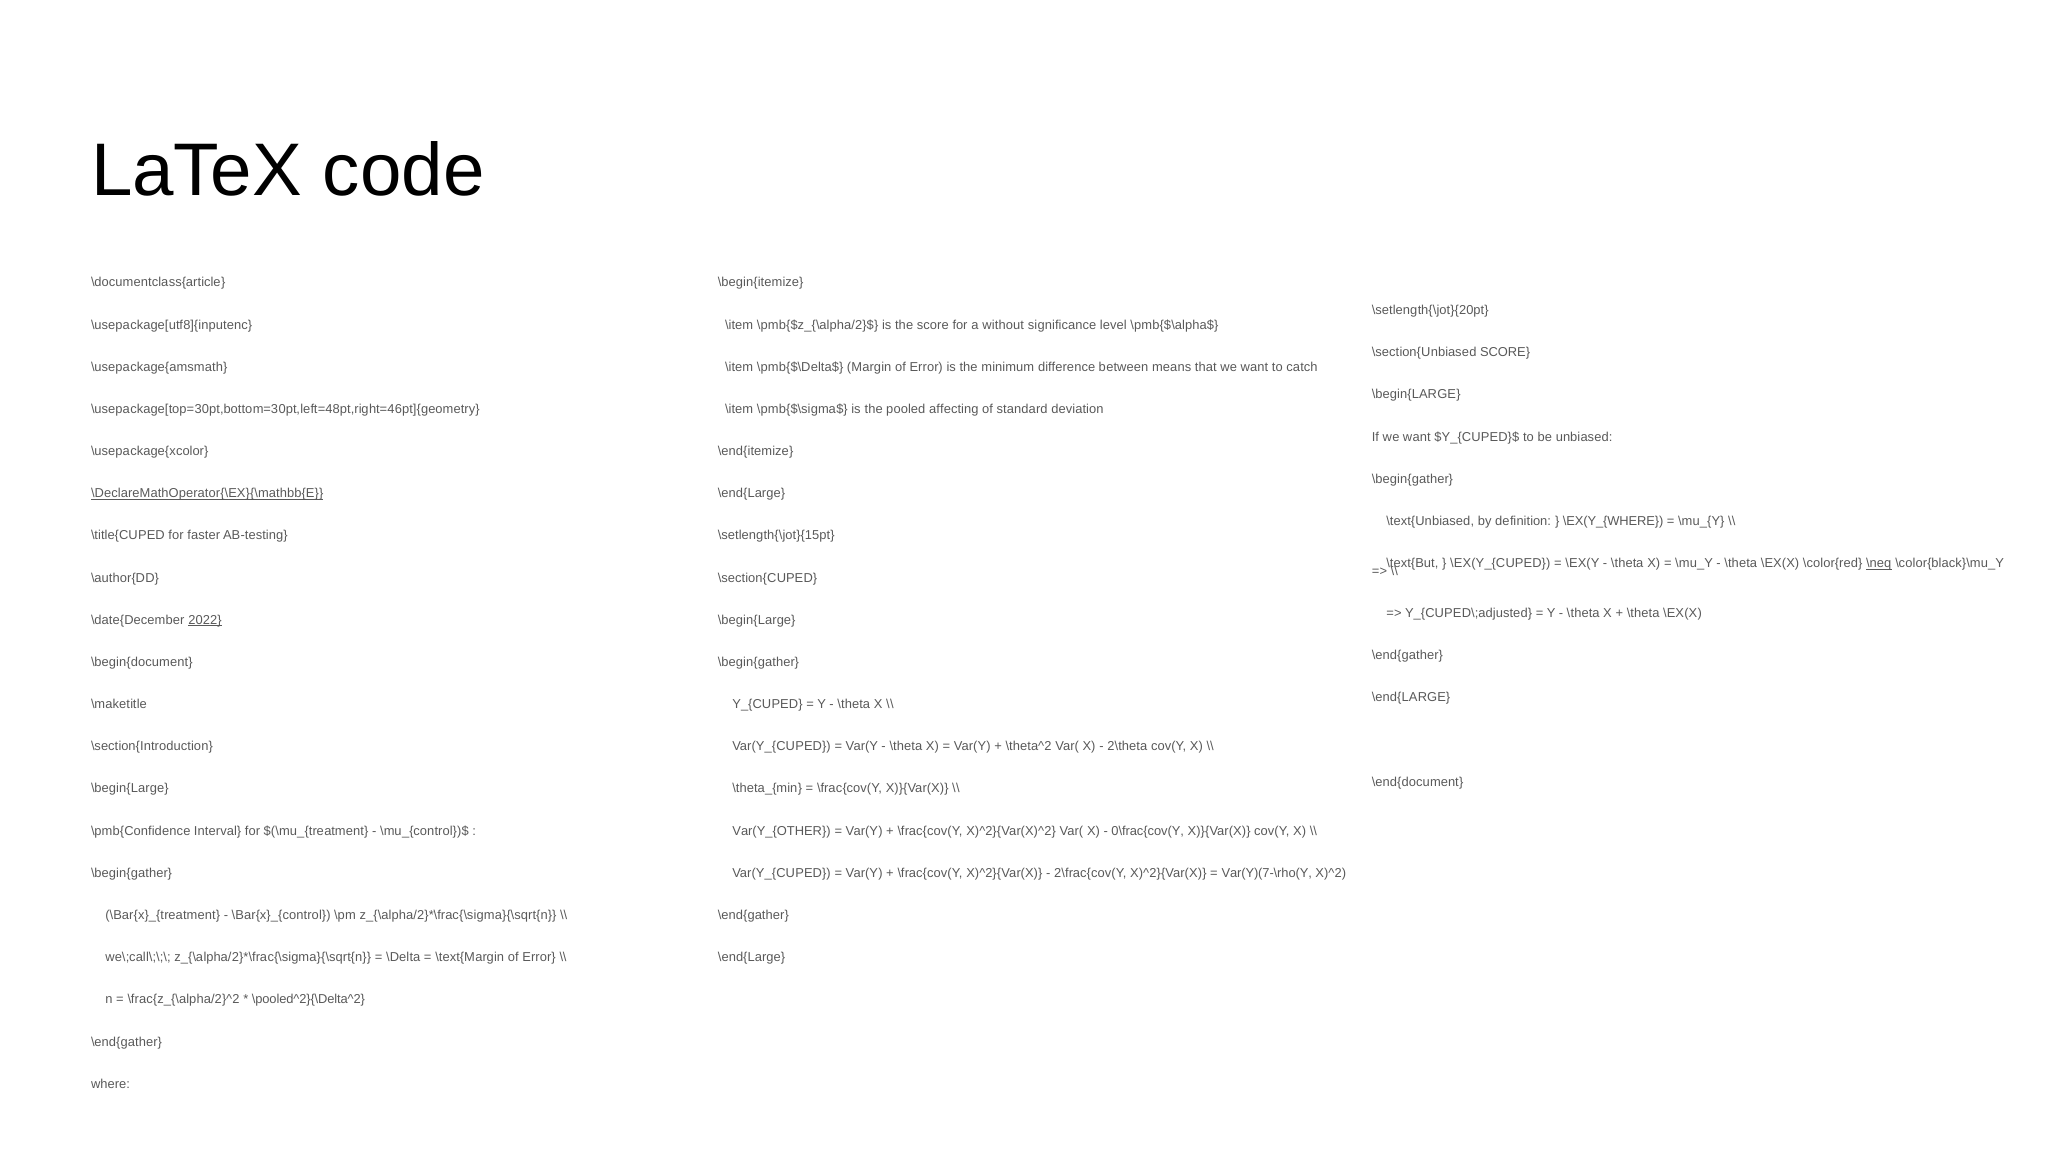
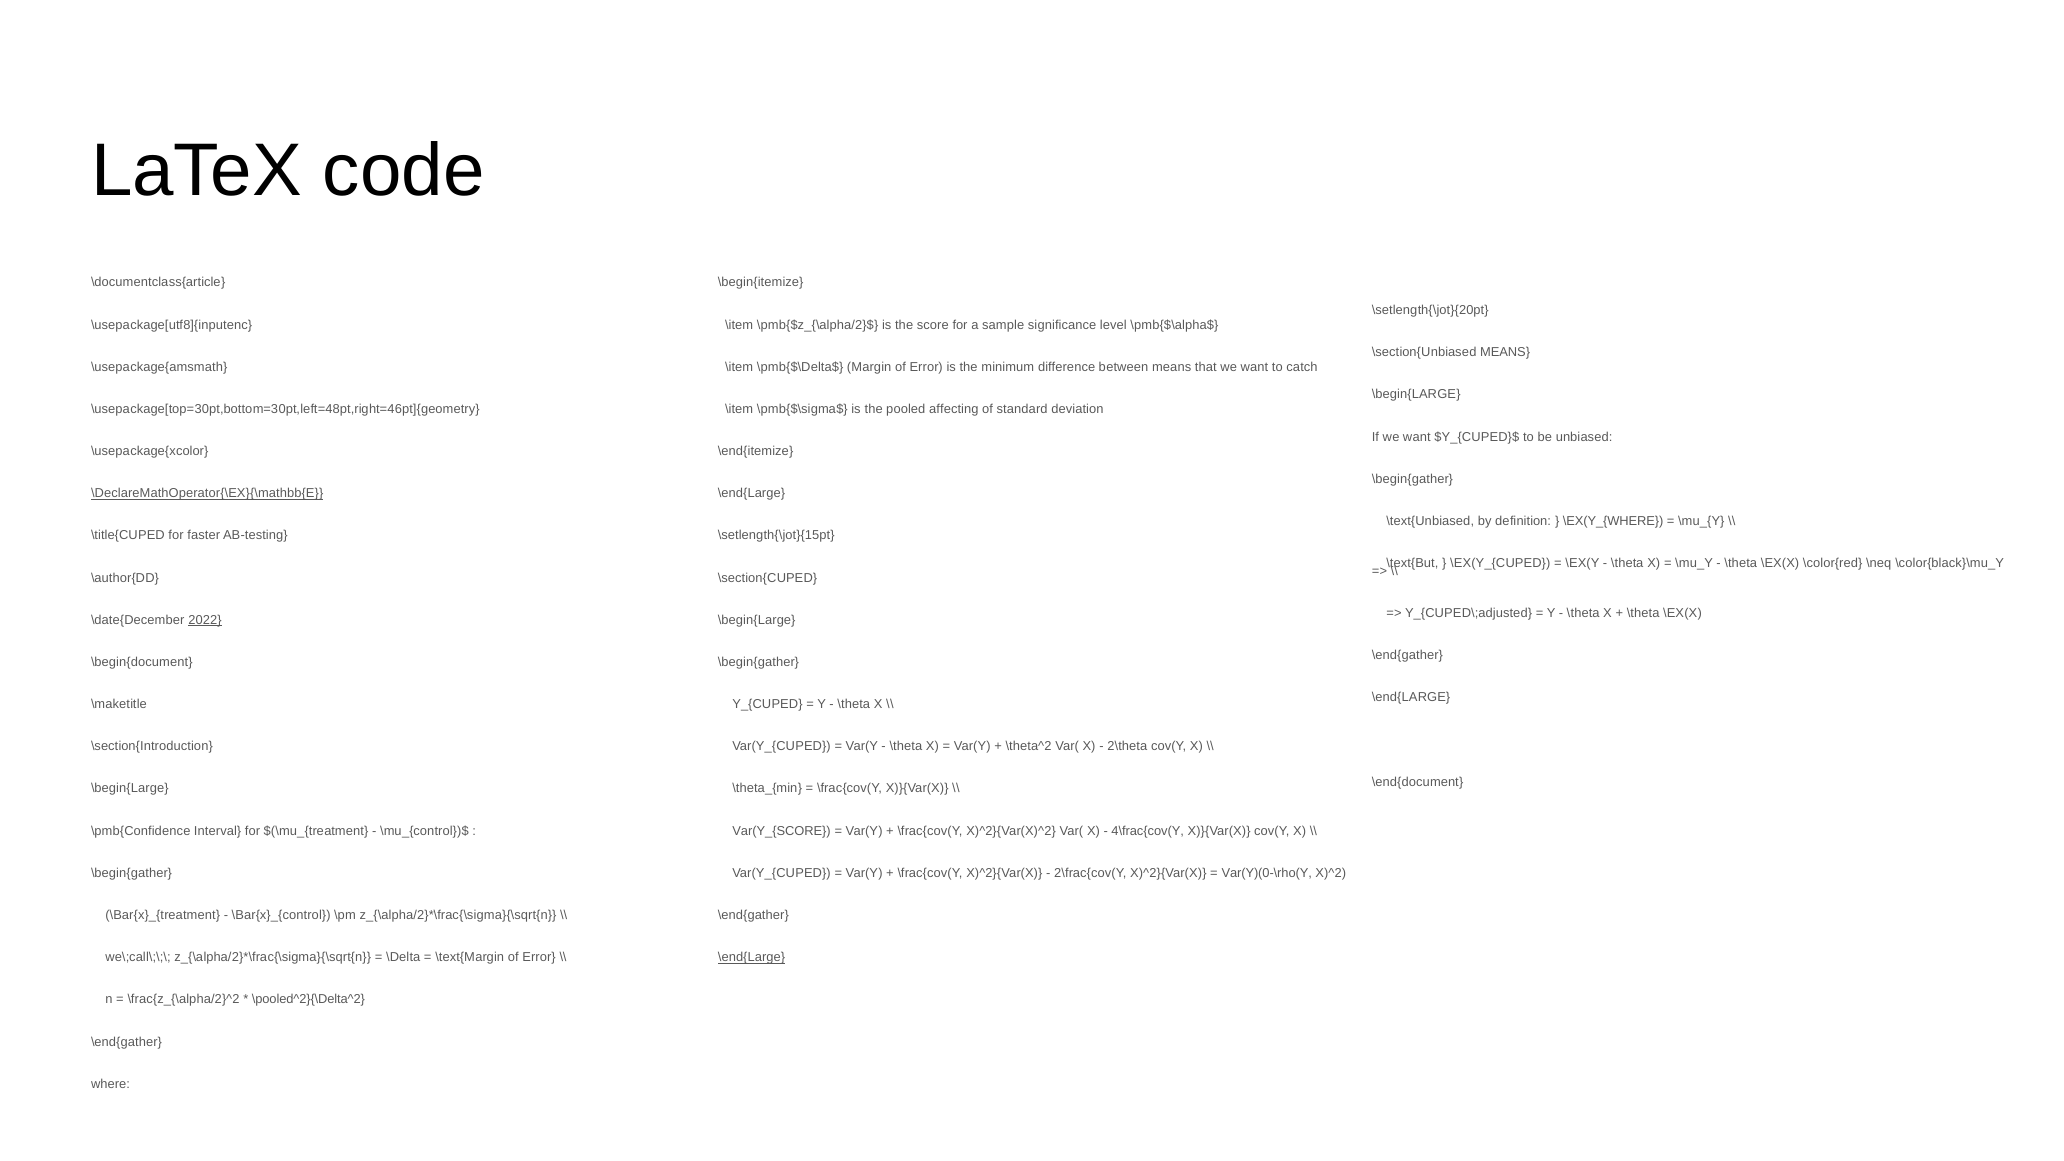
without: without -> sample (1003, 325)
\section{Unbiased SCORE: SCORE -> MEANS (1505, 353)
\neq underline: present -> none (1879, 563)
Var(Y_{OTHER: Var(Y_{OTHER -> Var(Y_{SCORE (782, 831)
0\frac{cov(Y: 0\frac{cov(Y -> 4\frac{cov(Y (1148, 831)
Var(Y)(7-\rho(Y: Var(Y)(7-\rho(Y -> Var(Y)(0-\rho(Y (1267, 873)
\end{Large underline: none -> present (752, 957)
